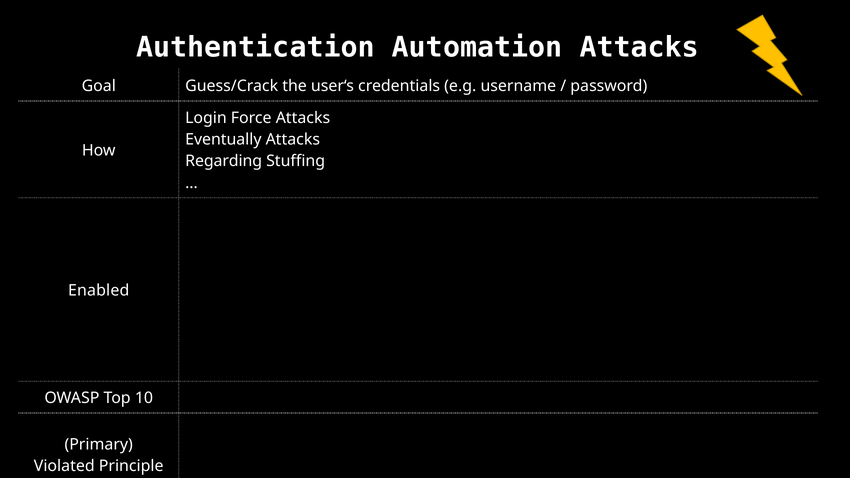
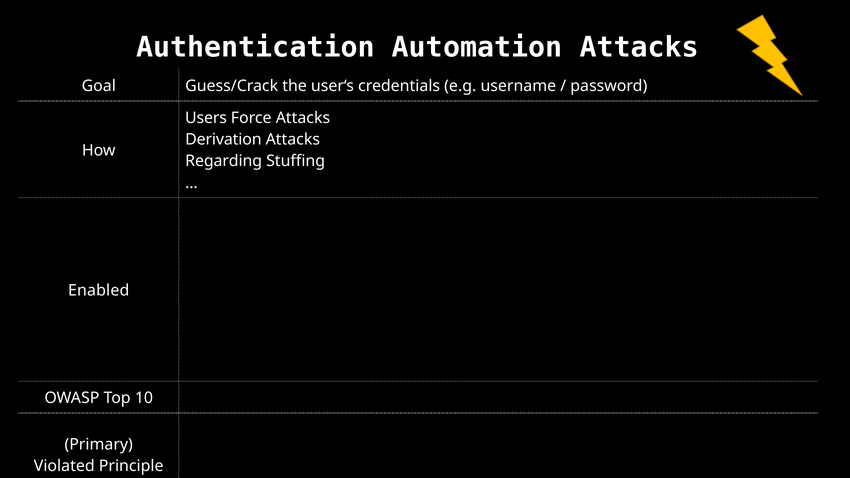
Login: Login -> Users (206, 118)
Eventually: Eventually -> Derivation (223, 139)
